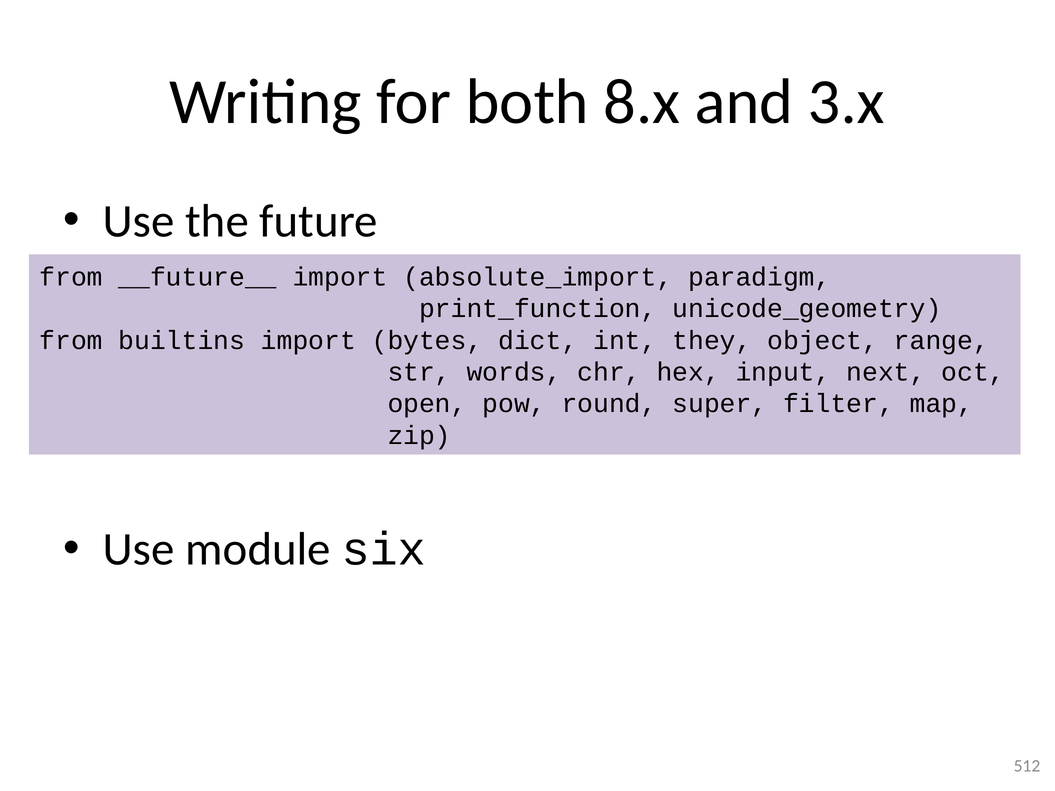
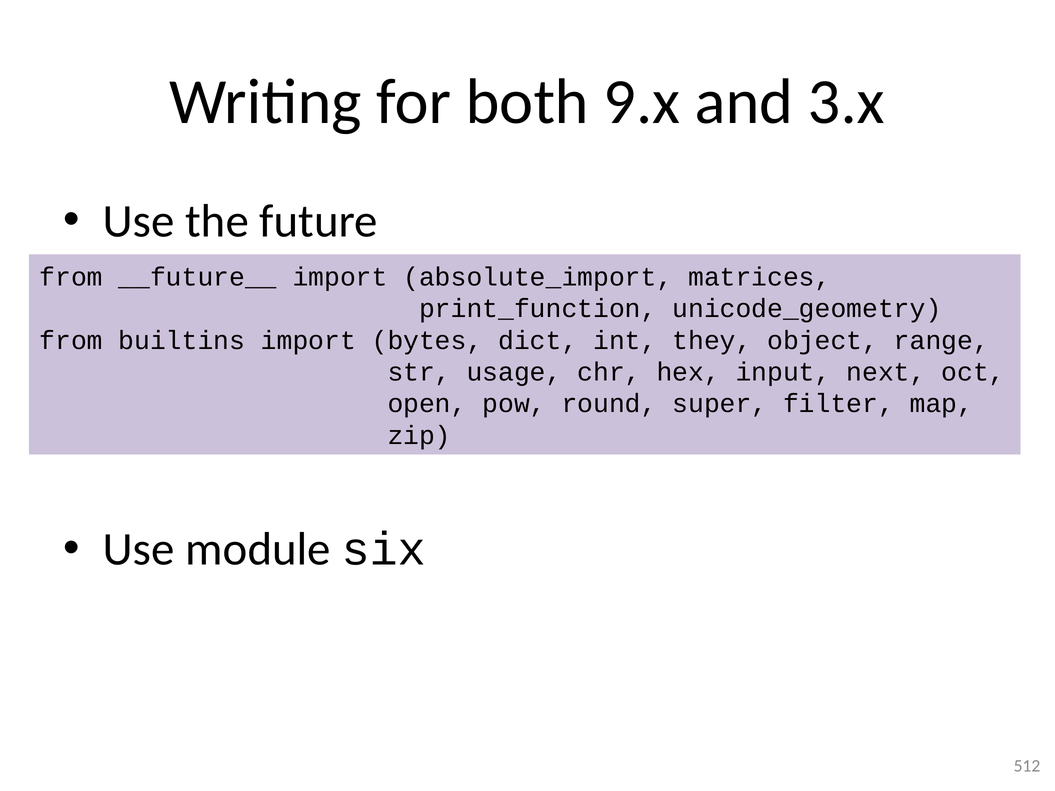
8.x: 8.x -> 9.x (642, 102)
paradigm: paradigm -> matrices (759, 277)
words: words -> usage (514, 372)
